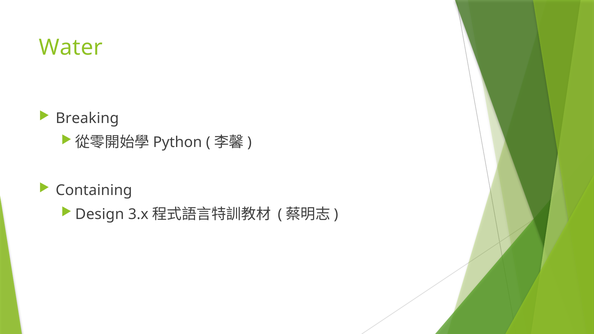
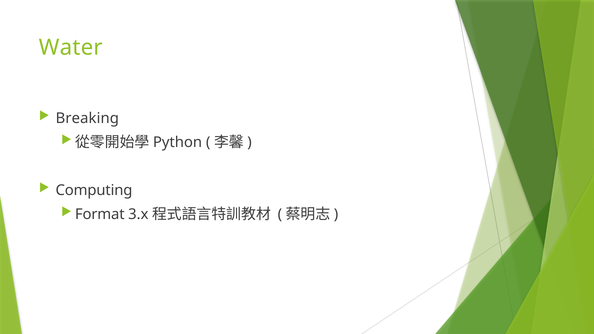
Containing: Containing -> Computing (94, 190)
Design: Design -> Format (100, 214)
